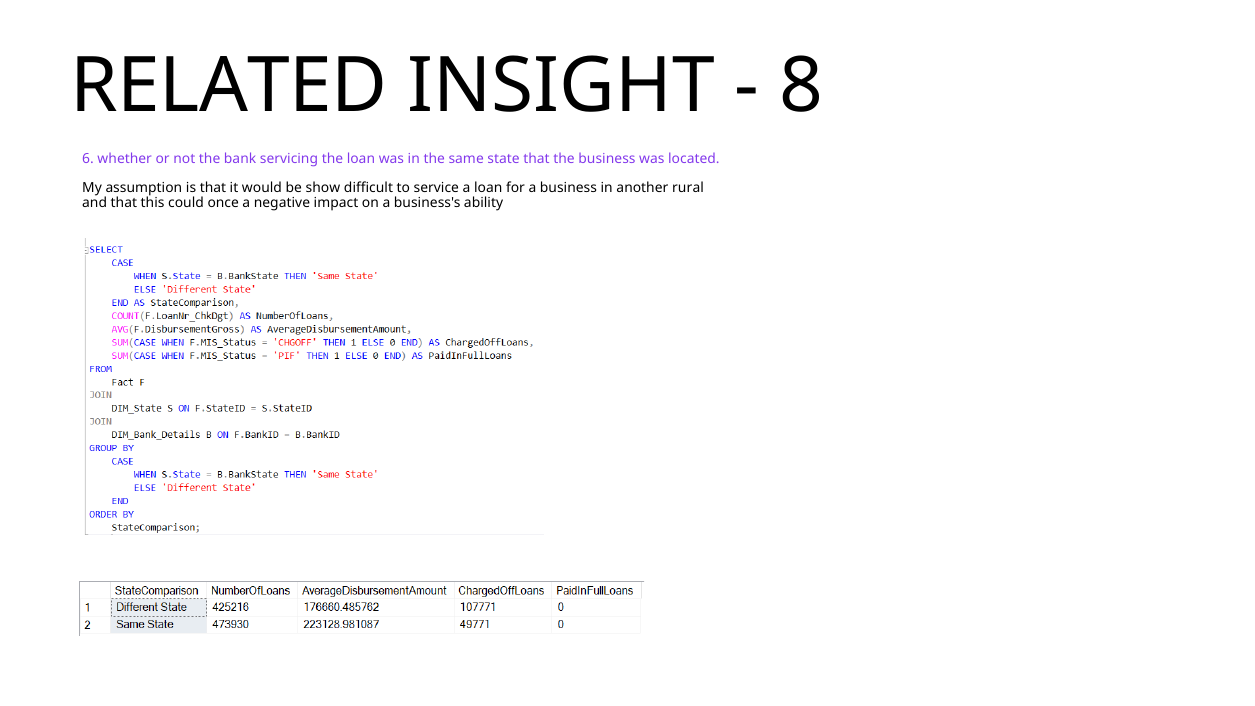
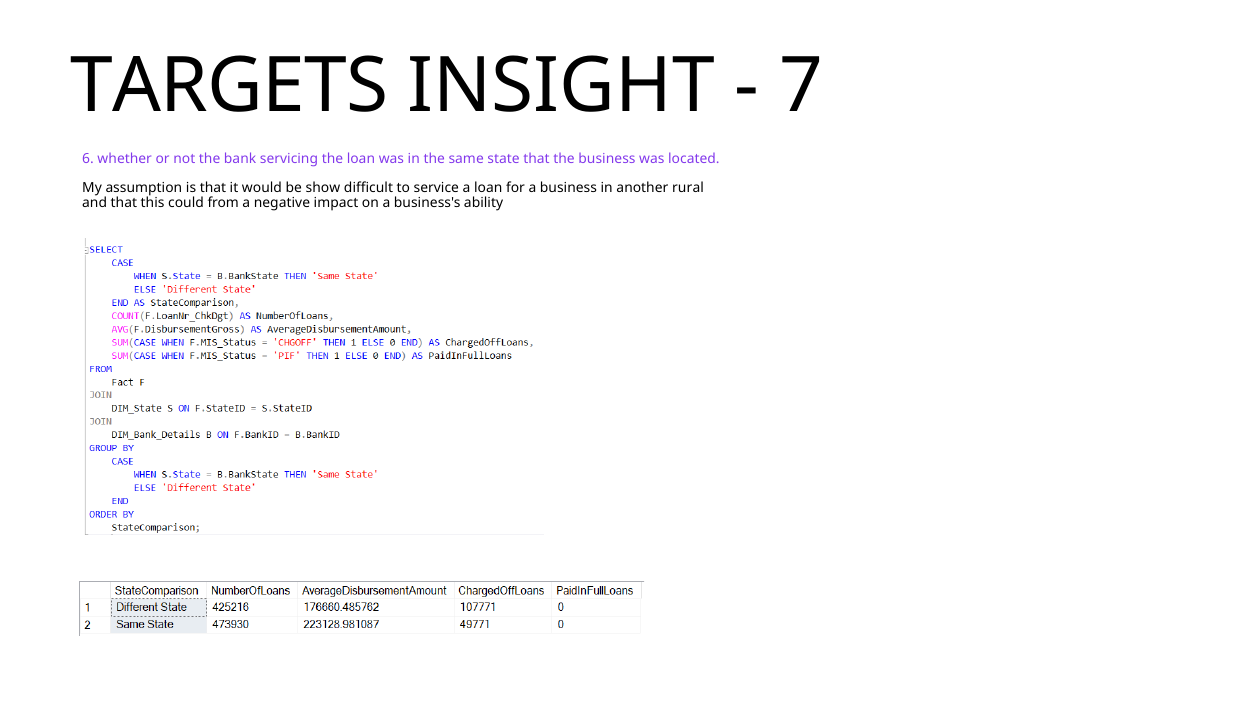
RELATED: RELATED -> TARGETS (229, 86)
8: 8 -> 7 (801, 86)
once: once -> from (223, 203)
